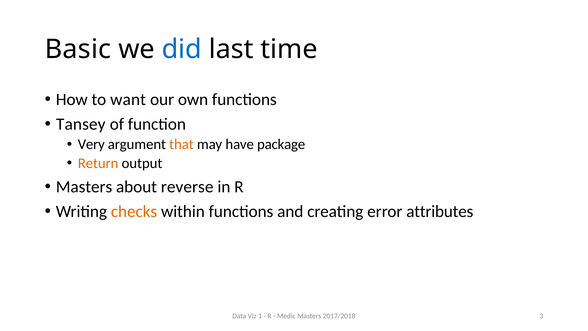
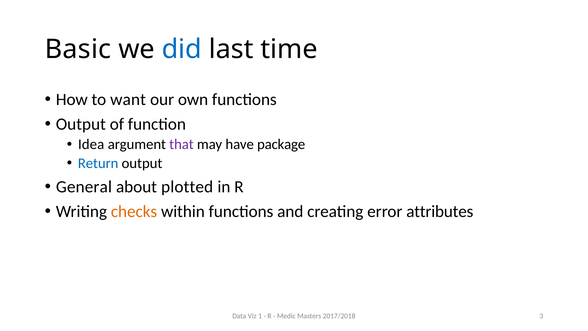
Tansey: Tansey -> Output (81, 124)
Very: Very -> Idea (91, 144)
that colour: orange -> purple (181, 144)
Return colour: orange -> blue (98, 163)
Masters: Masters -> General (84, 187)
reverse: reverse -> plotted (187, 187)
